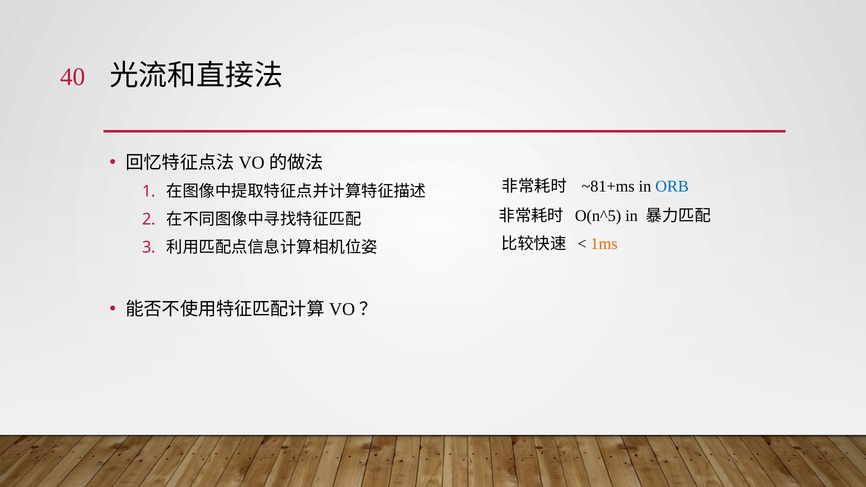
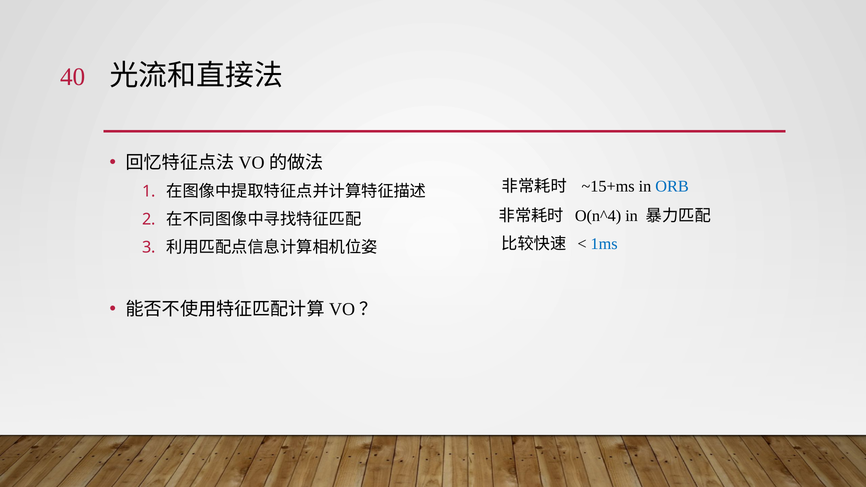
~81+ms: ~81+ms -> ~15+ms (608, 186)
O(n^5: O(n^5 -> O(n^4 (598, 216)
1ms colour: orange -> blue (604, 244)
